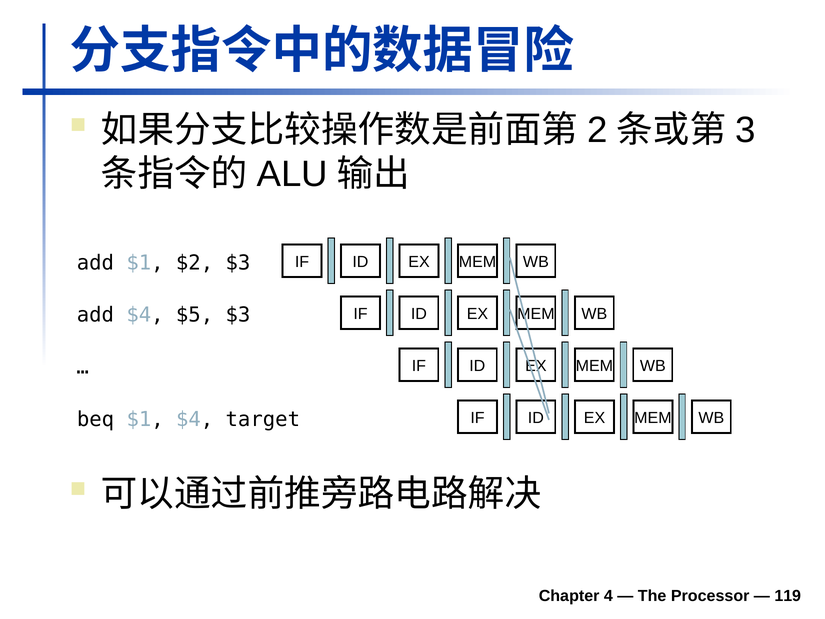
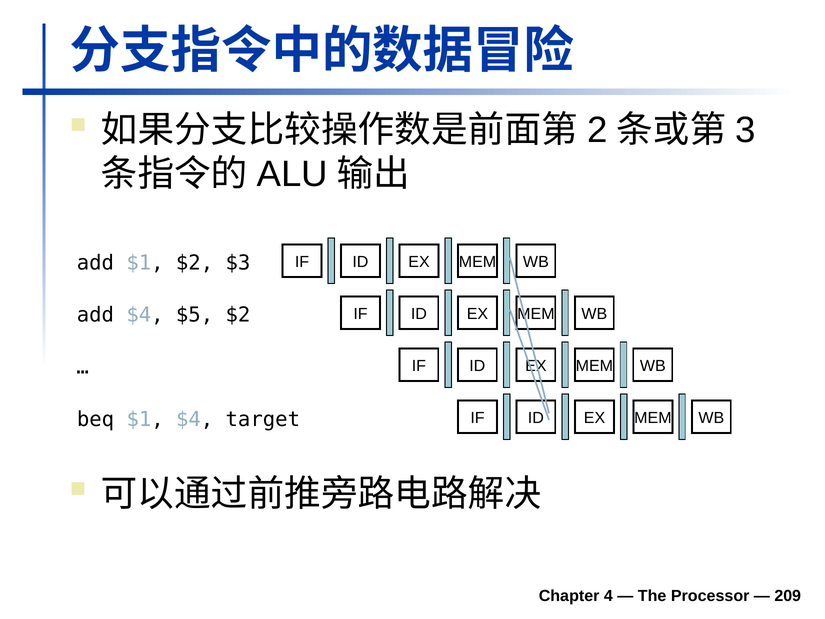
$5 $3: $3 -> $2 (238, 315)
119: 119 -> 209 (788, 595)
